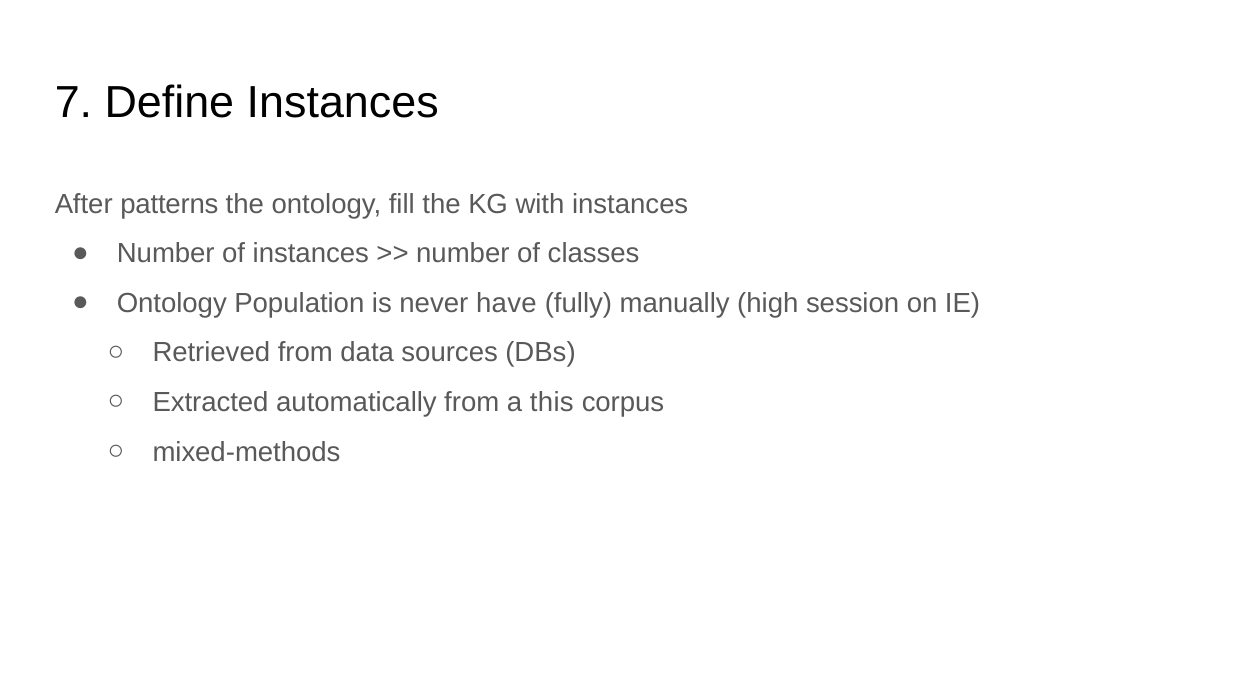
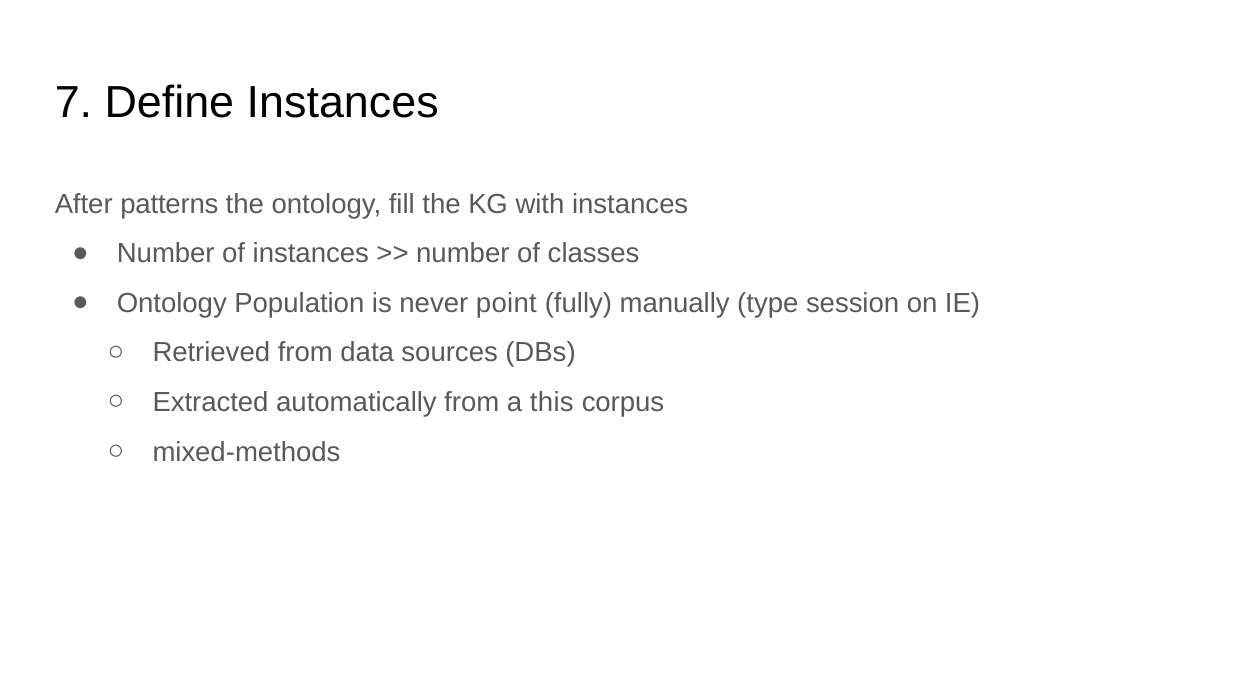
have: have -> point (506, 303)
high: high -> type (768, 303)
